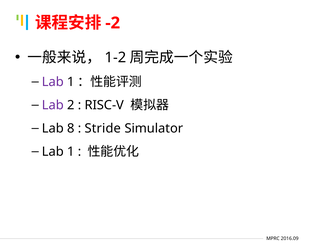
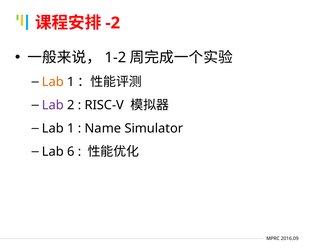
Lab colour: purple -> orange (53, 82)
8: 8 -> 1 (71, 128)
Stride: Stride -> Name (103, 128)
1: 1 -> 6 (71, 152)
